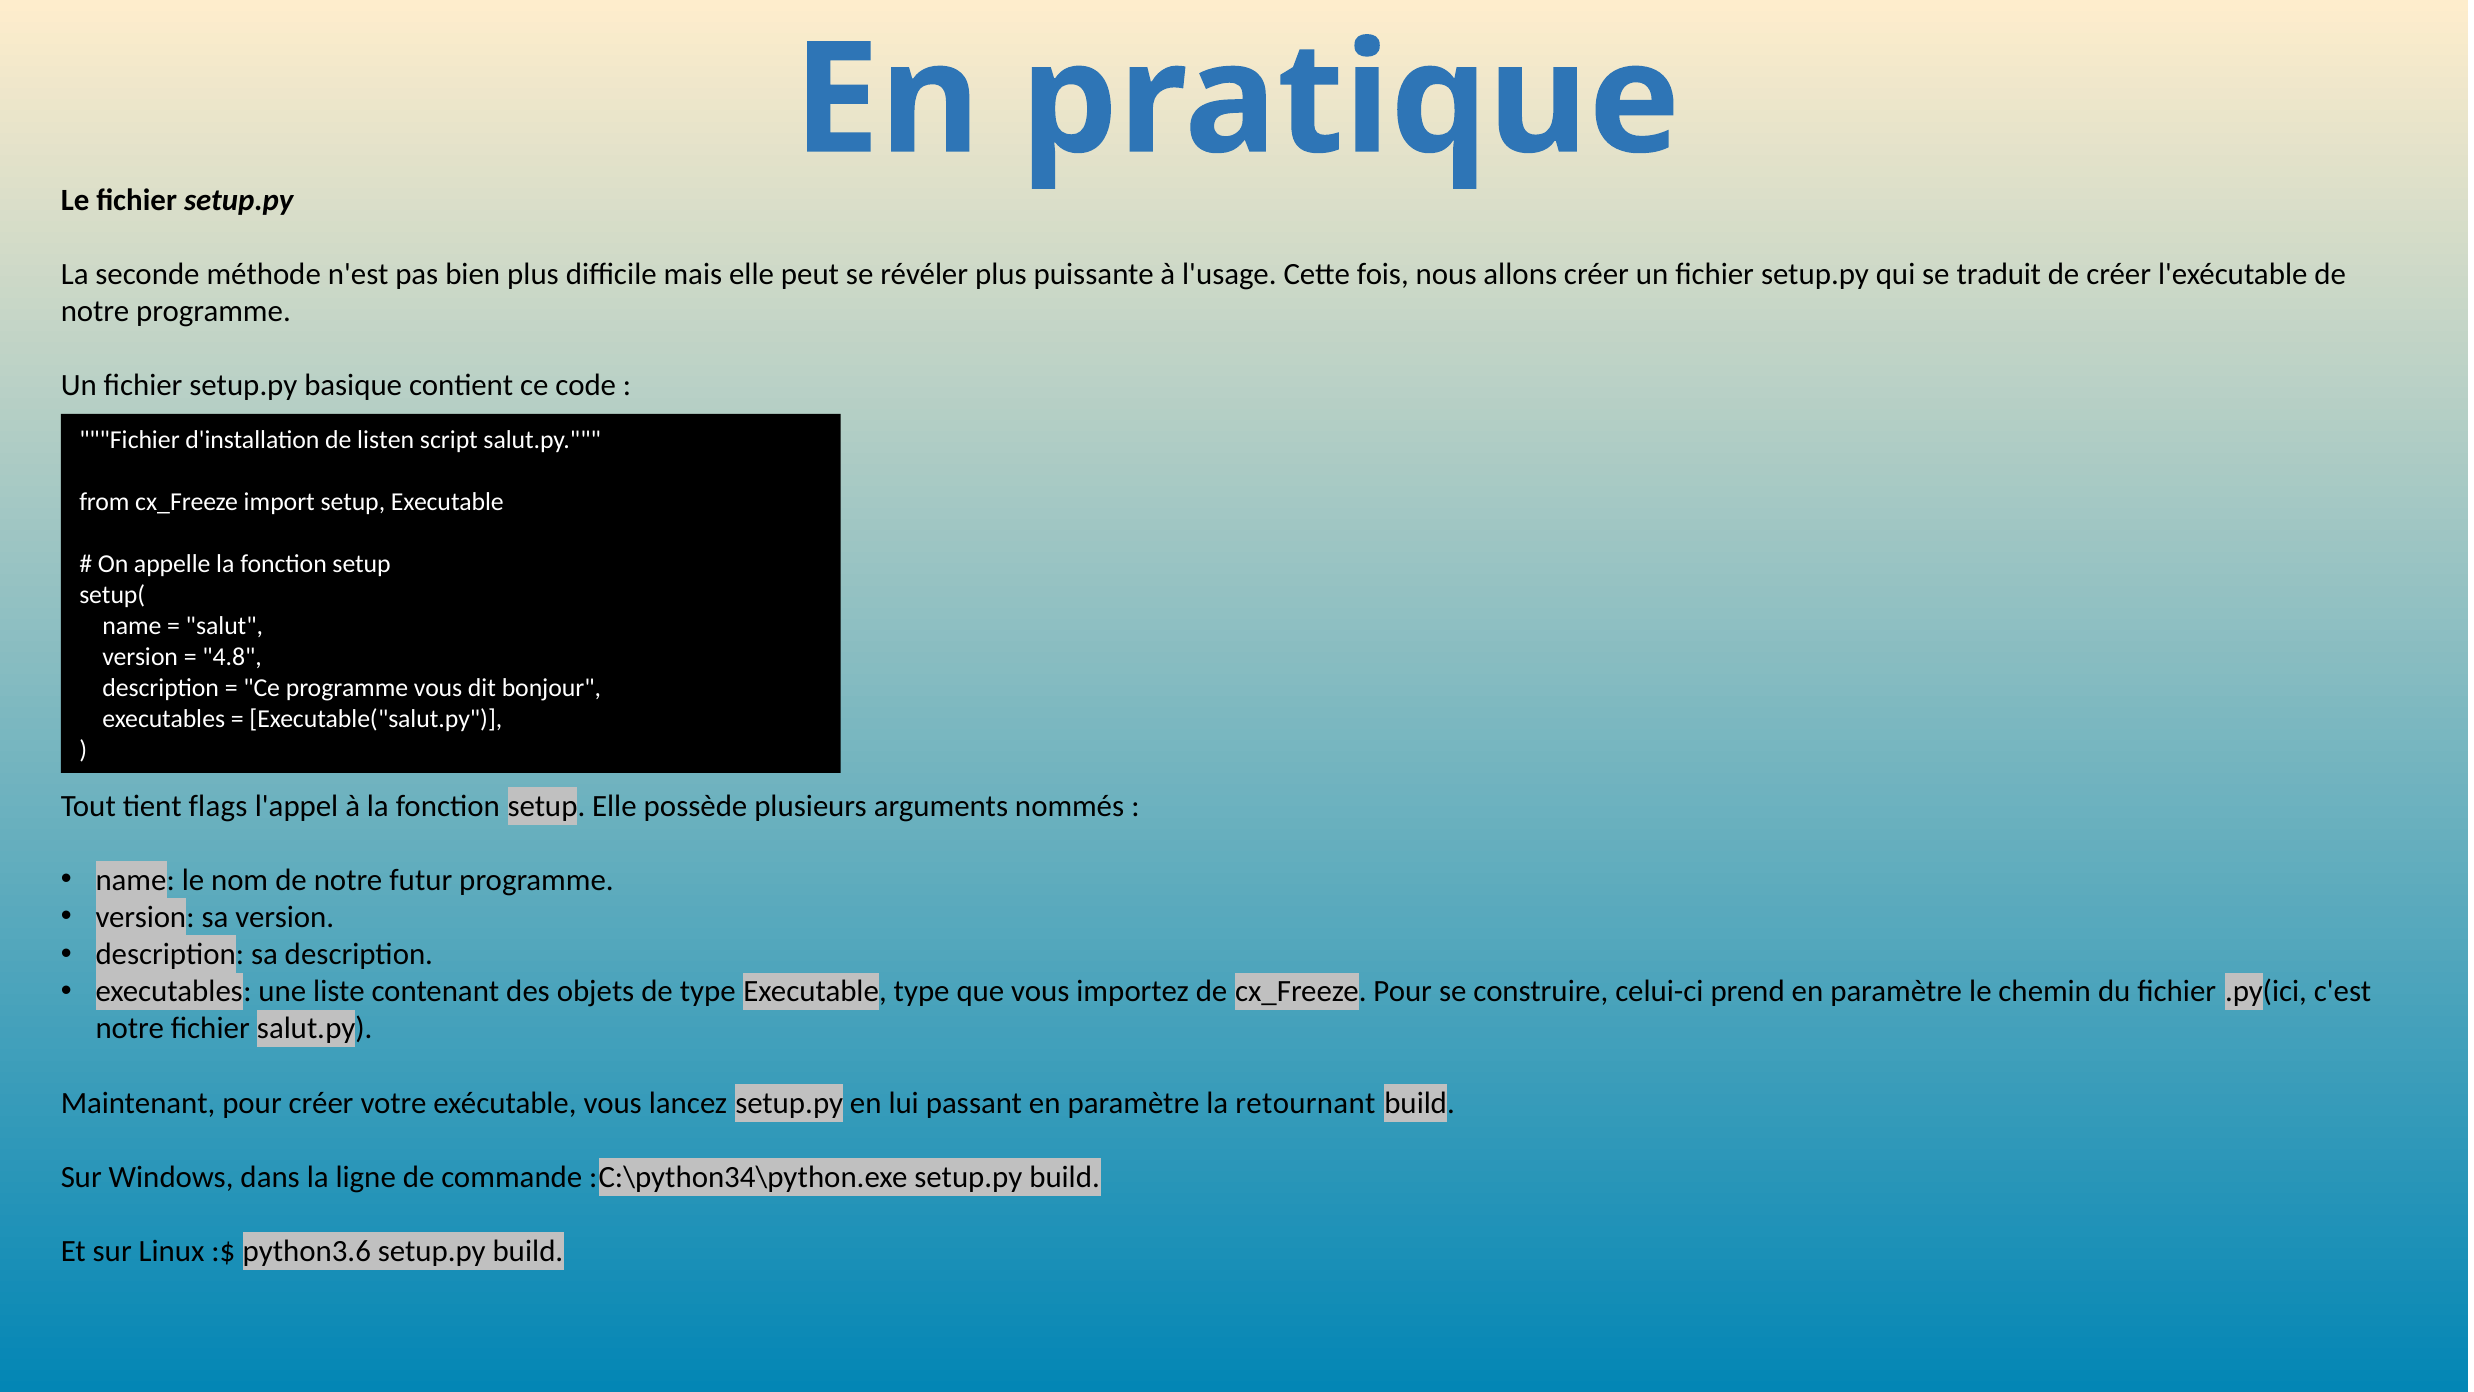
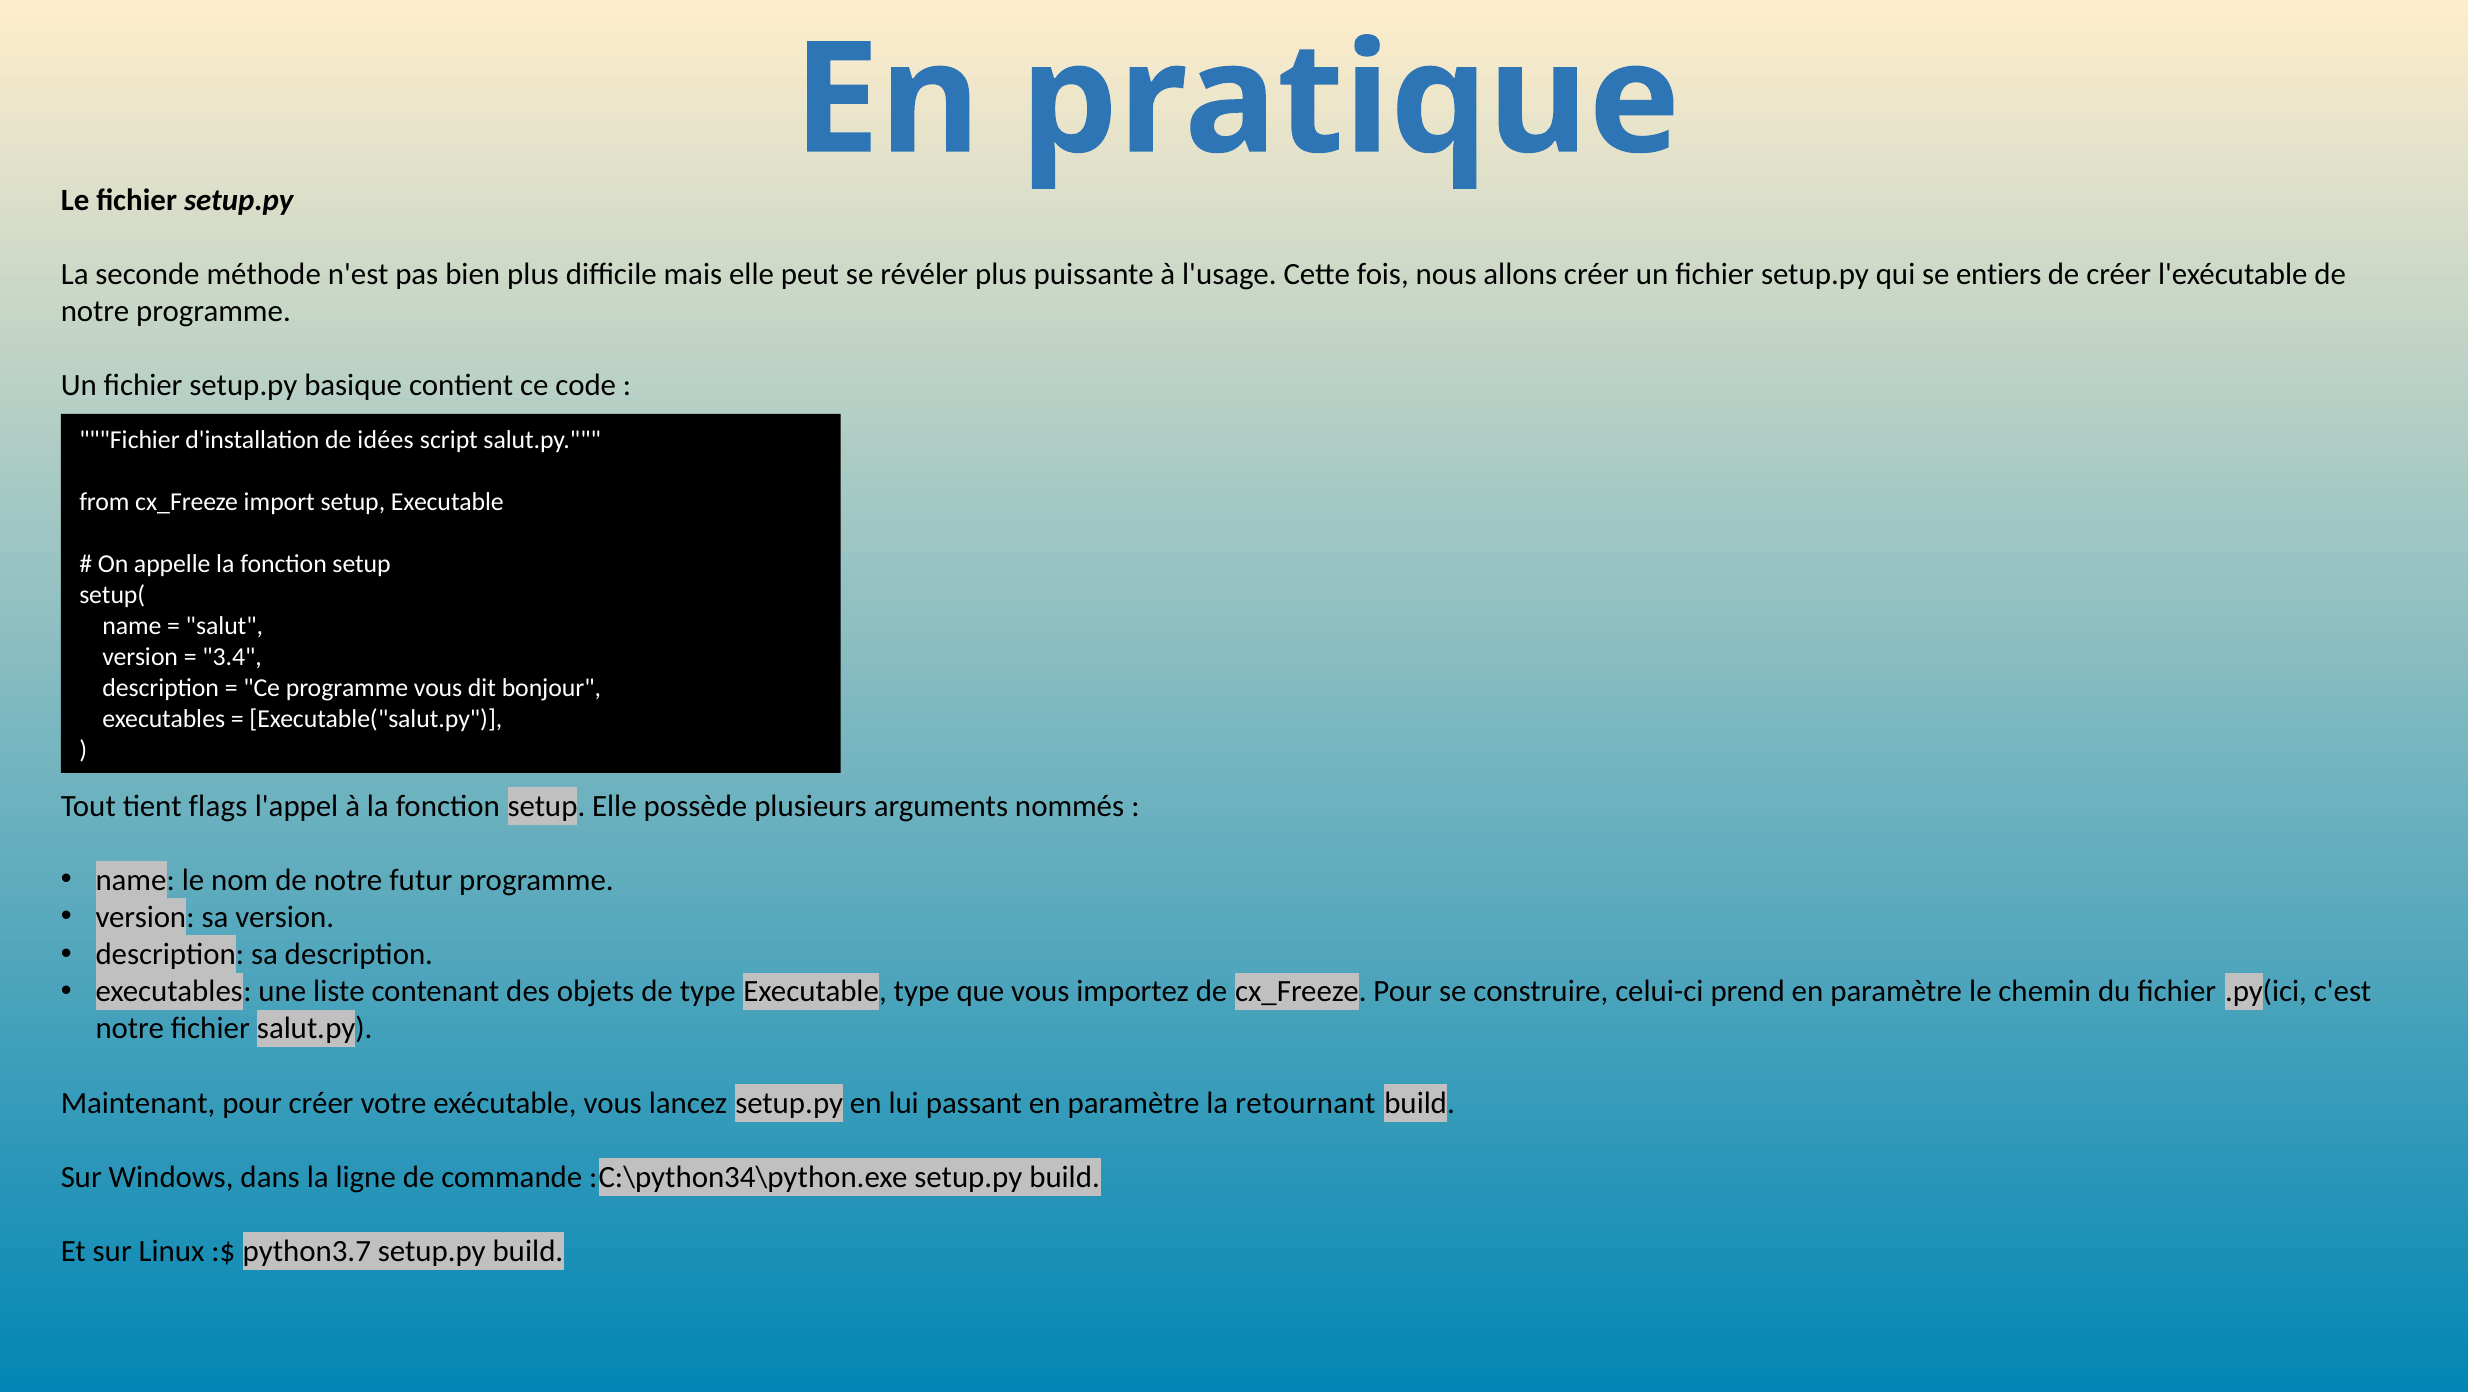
traduit: traduit -> entiers (1999, 274)
listen: listen -> idées (386, 440)
4.8: 4.8 -> 3.4 (232, 657)
python3.6: python3.6 -> python3.7 (307, 1251)
